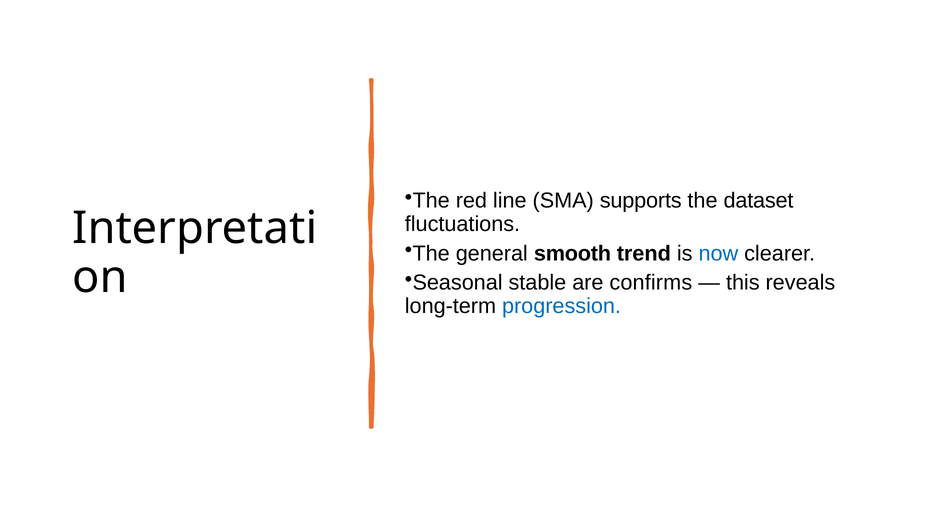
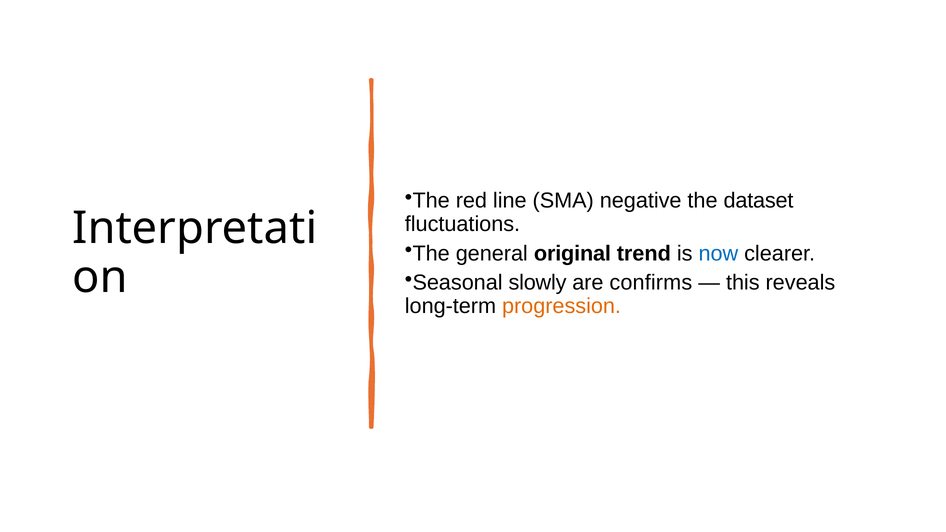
supports: supports -> negative (641, 201)
smooth: smooth -> original (572, 253)
stable: stable -> slowly (538, 283)
progression colour: blue -> orange (562, 306)
